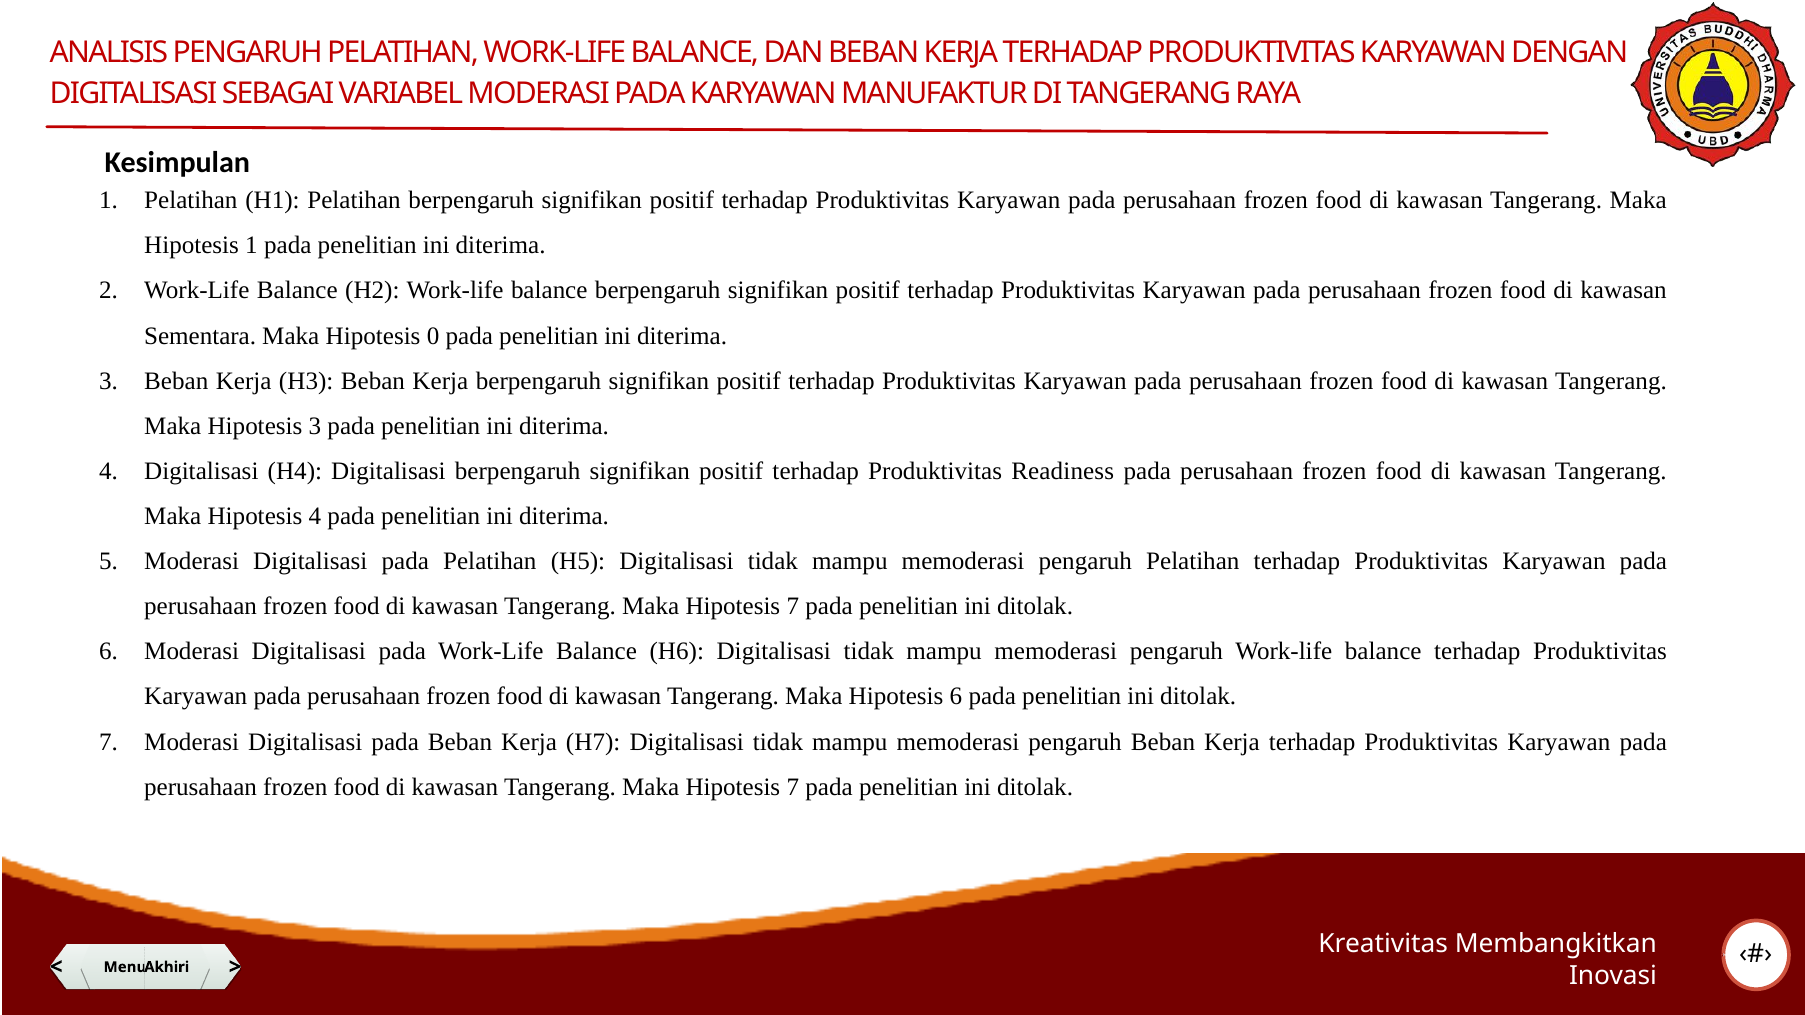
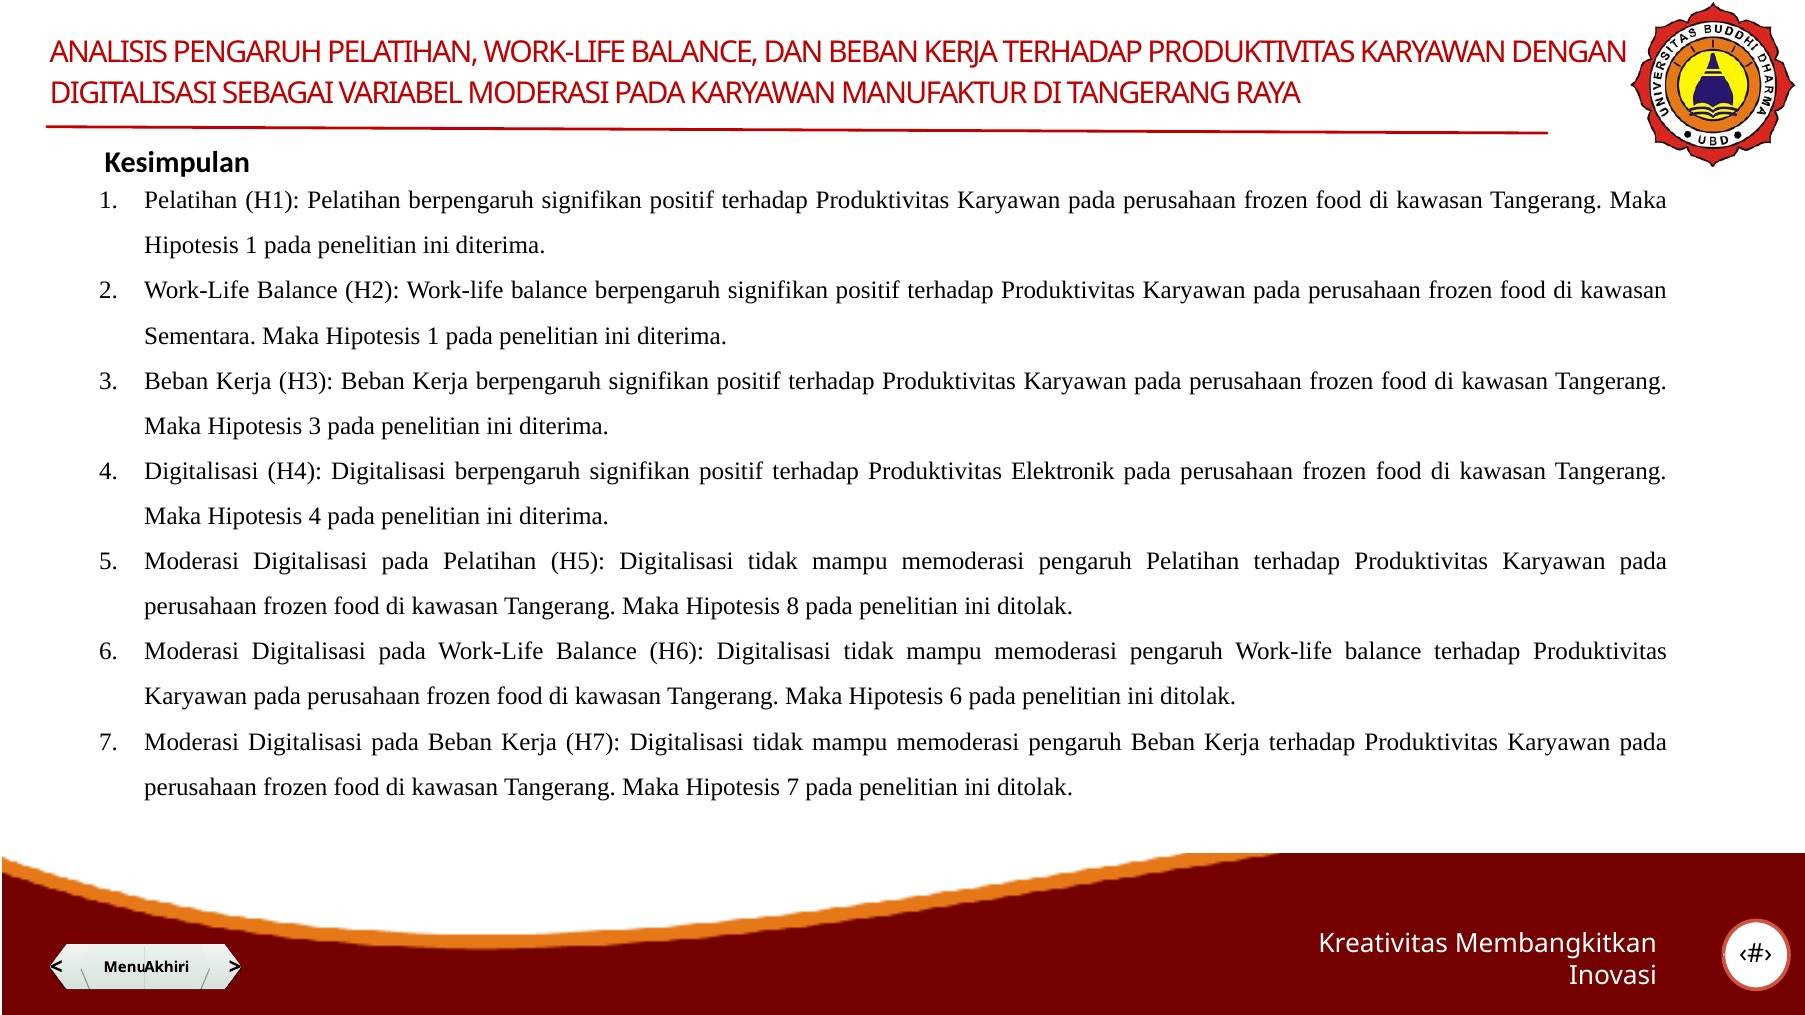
0: 0 -> 1 (433, 336)
Readiness: Readiness -> Elektronik (1063, 471)
7: 7 -> 8 (793, 607)
